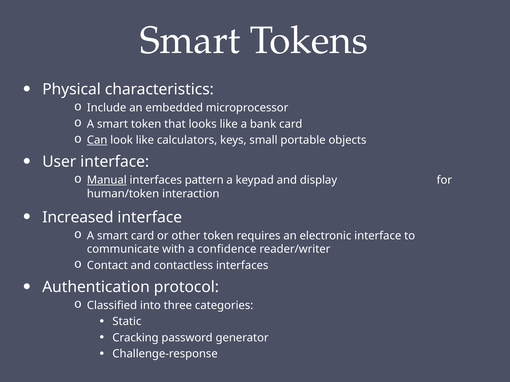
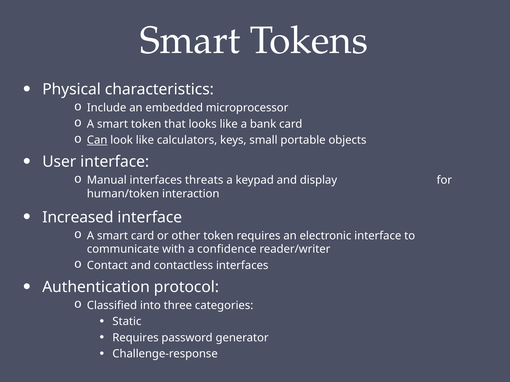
Manual underline: present -> none (107, 180)
pattern: pattern -> threats (204, 180)
Cracking: Cracking -> Requires (136, 338)
